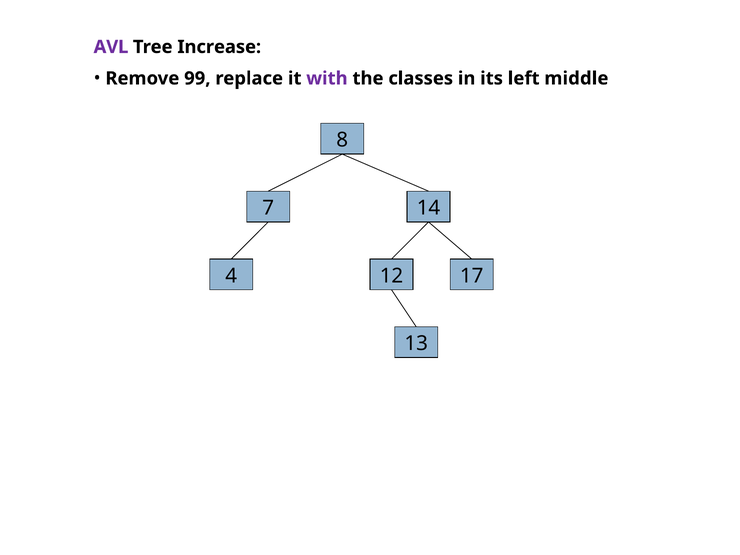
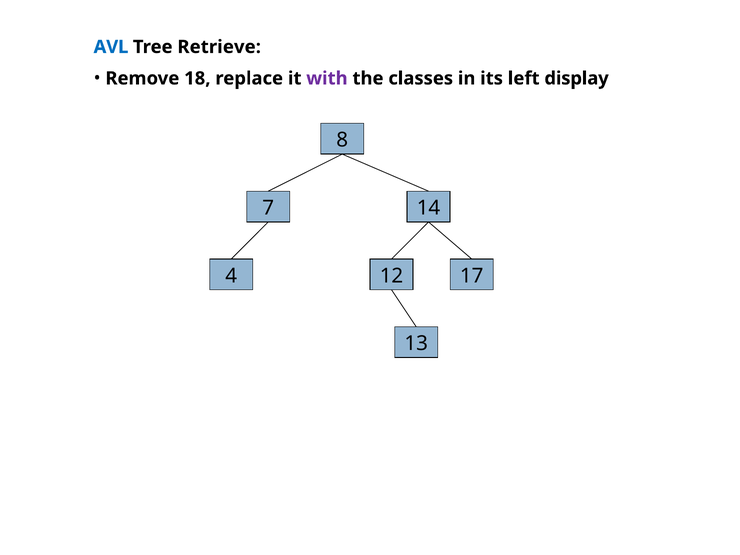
AVL colour: purple -> blue (111, 47)
Increase: Increase -> Retrieve (219, 47)
99: 99 -> 18 (197, 78)
middle: middle -> display (577, 78)
